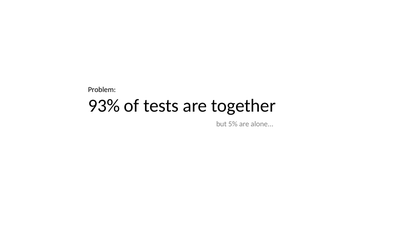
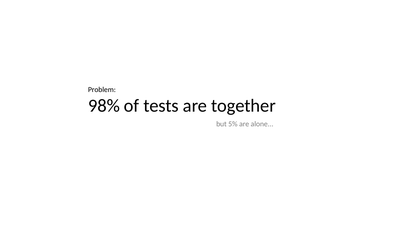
93%: 93% -> 98% (104, 106)
